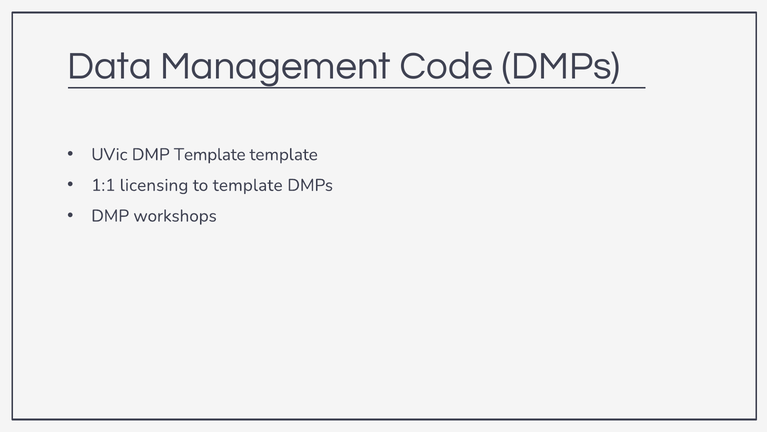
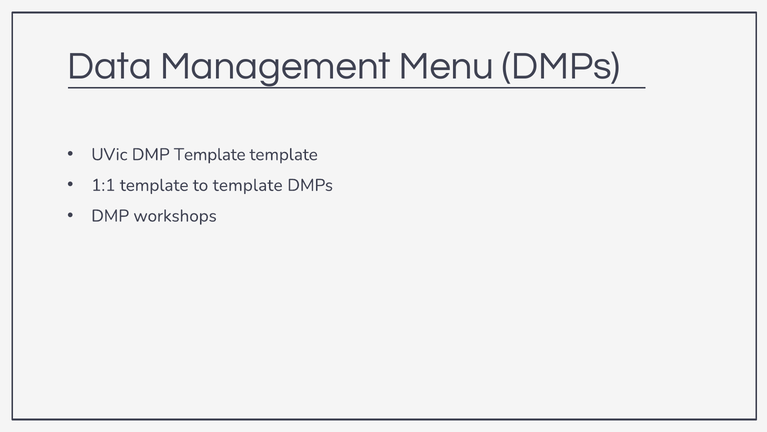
Code: Code -> Menu (447, 66)
1:1 licensing: licensing -> template (154, 185)
